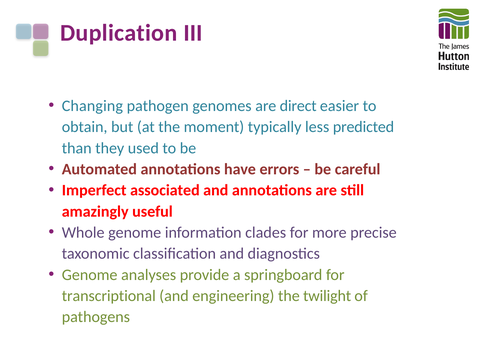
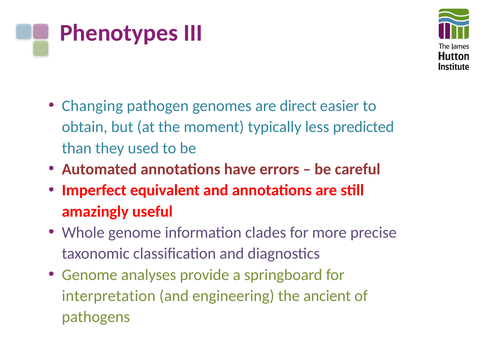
Duplication: Duplication -> Phenotypes (119, 33)
associated: associated -> equivalent (165, 191)
transcriptional: transcriptional -> interpretation (109, 297)
twilight: twilight -> ancient (327, 297)
